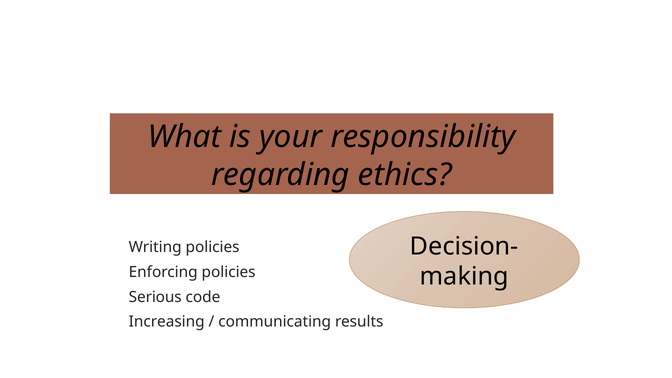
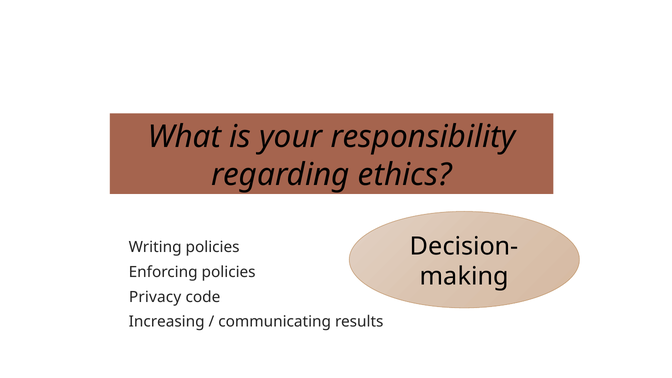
Serious: Serious -> Privacy (155, 297)
